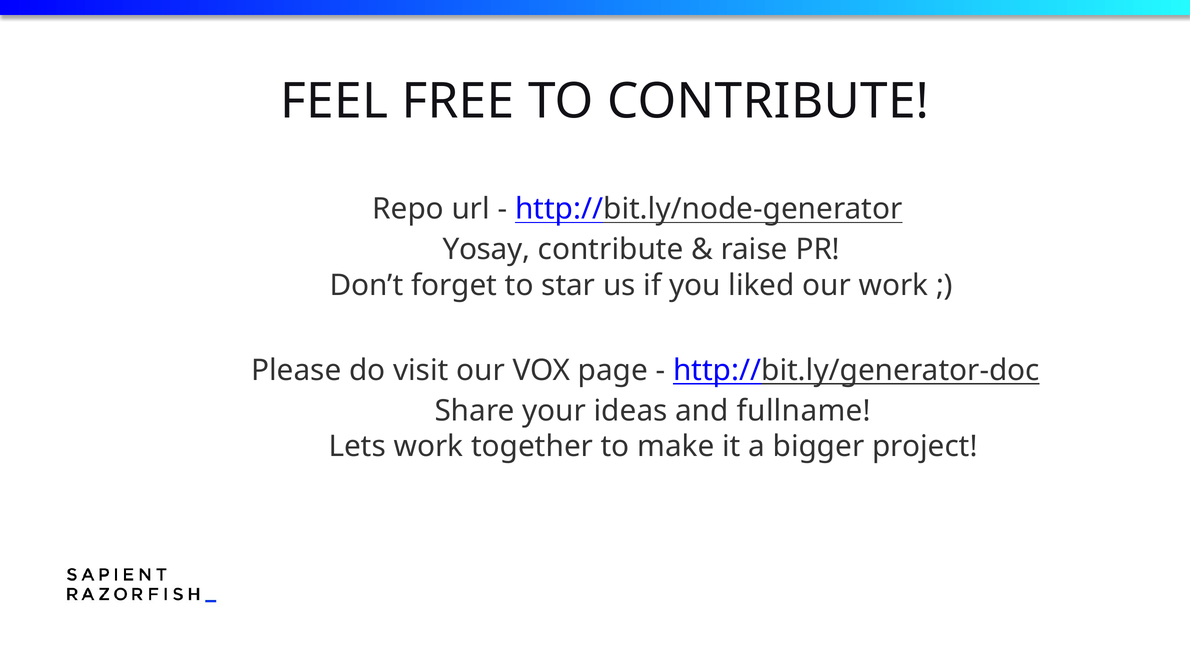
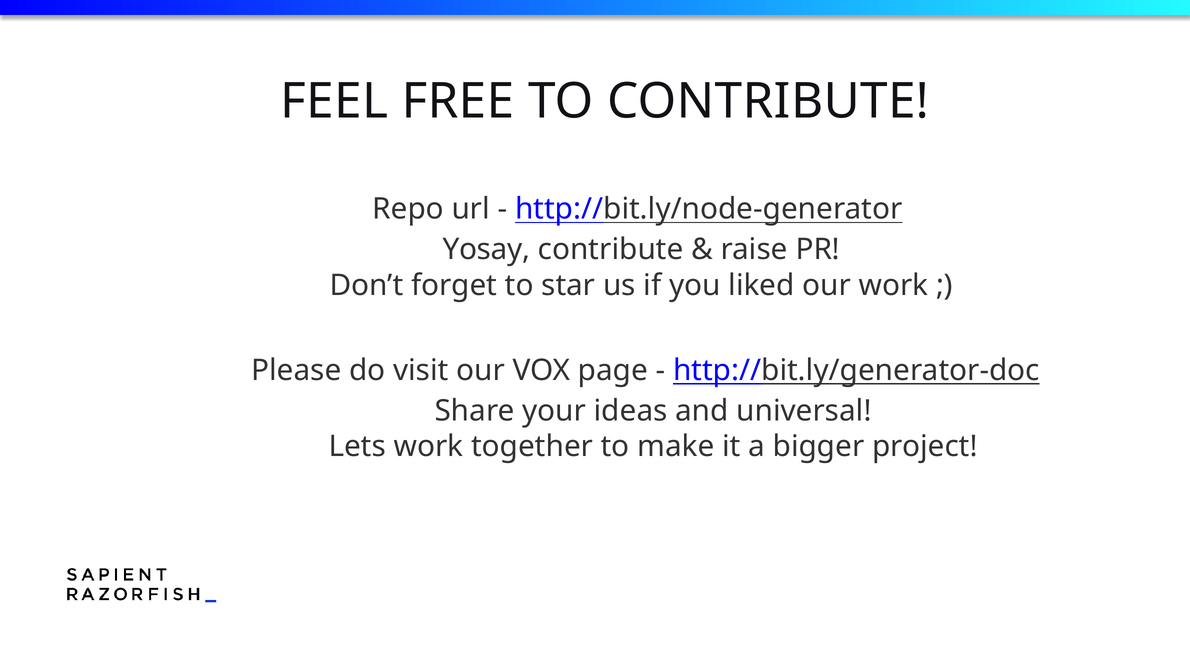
fullname: fullname -> universal (804, 411)
